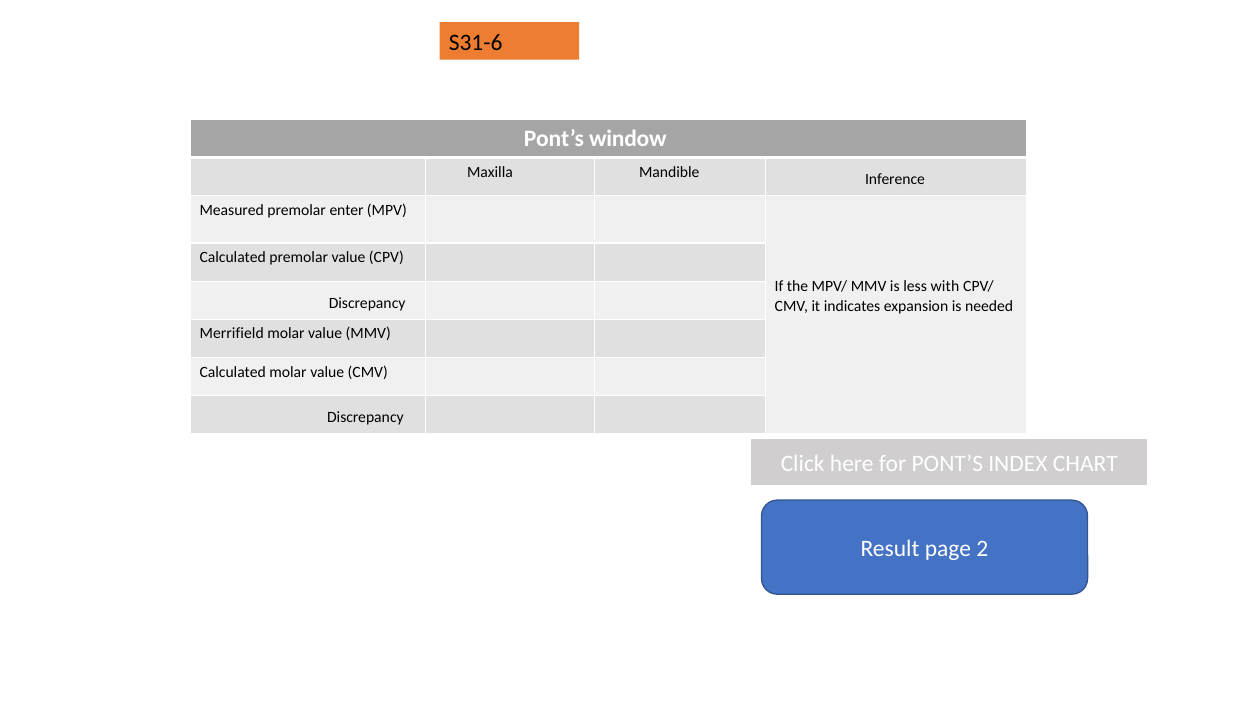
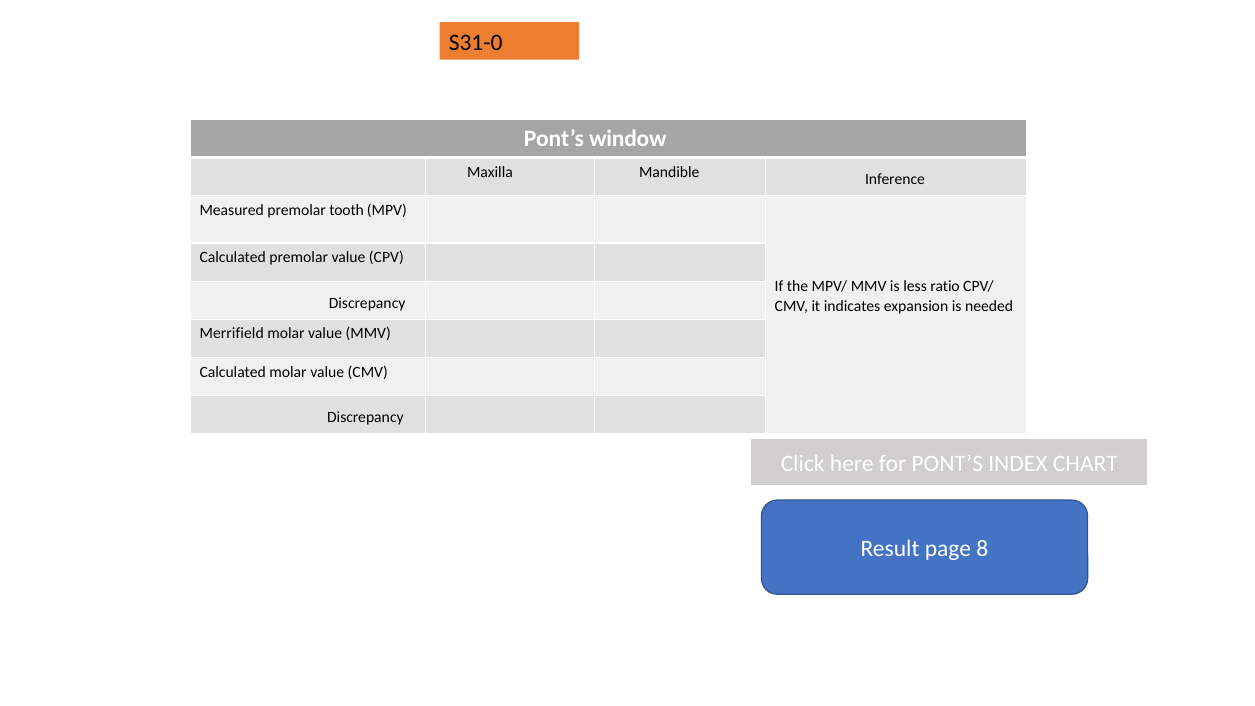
S31-6: S31-6 -> S31-0 (476, 42)
enter: enter -> tooth (347, 210)
with: with -> ratio (945, 287)
2: 2 -> 8 (982, 549)
